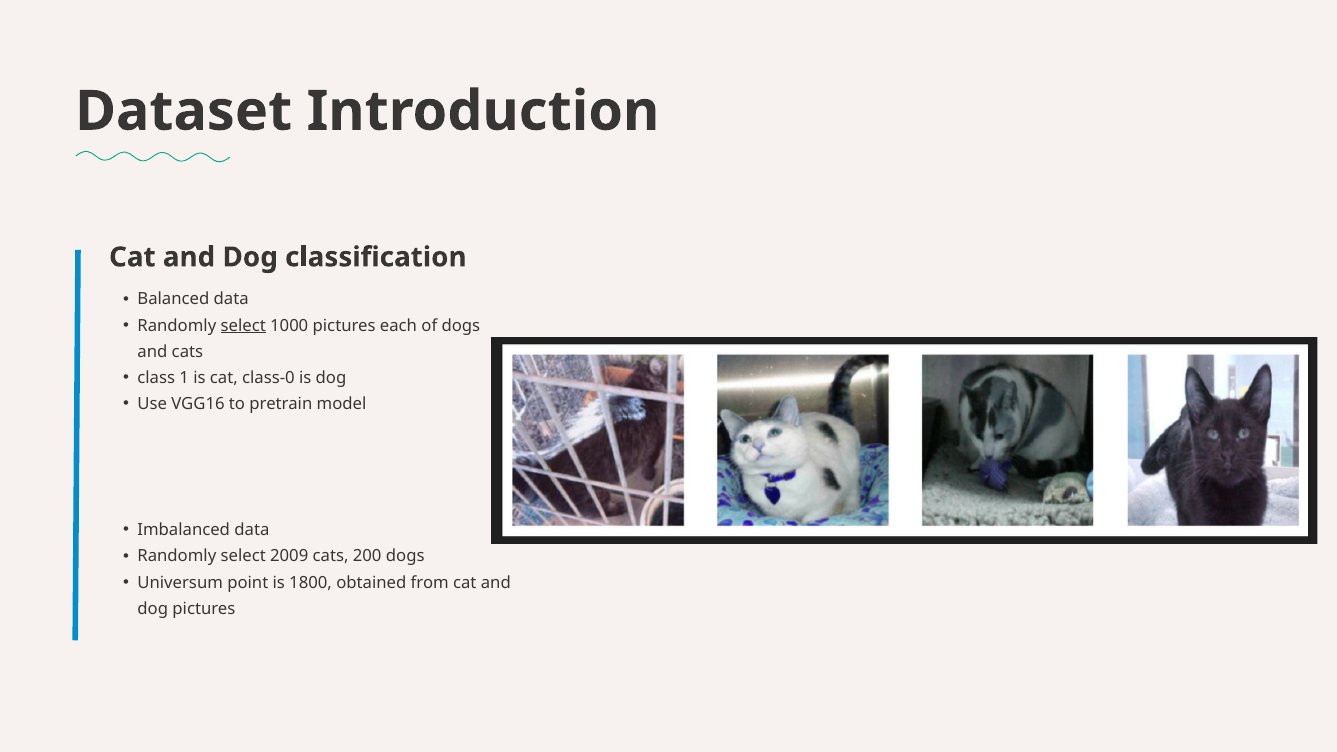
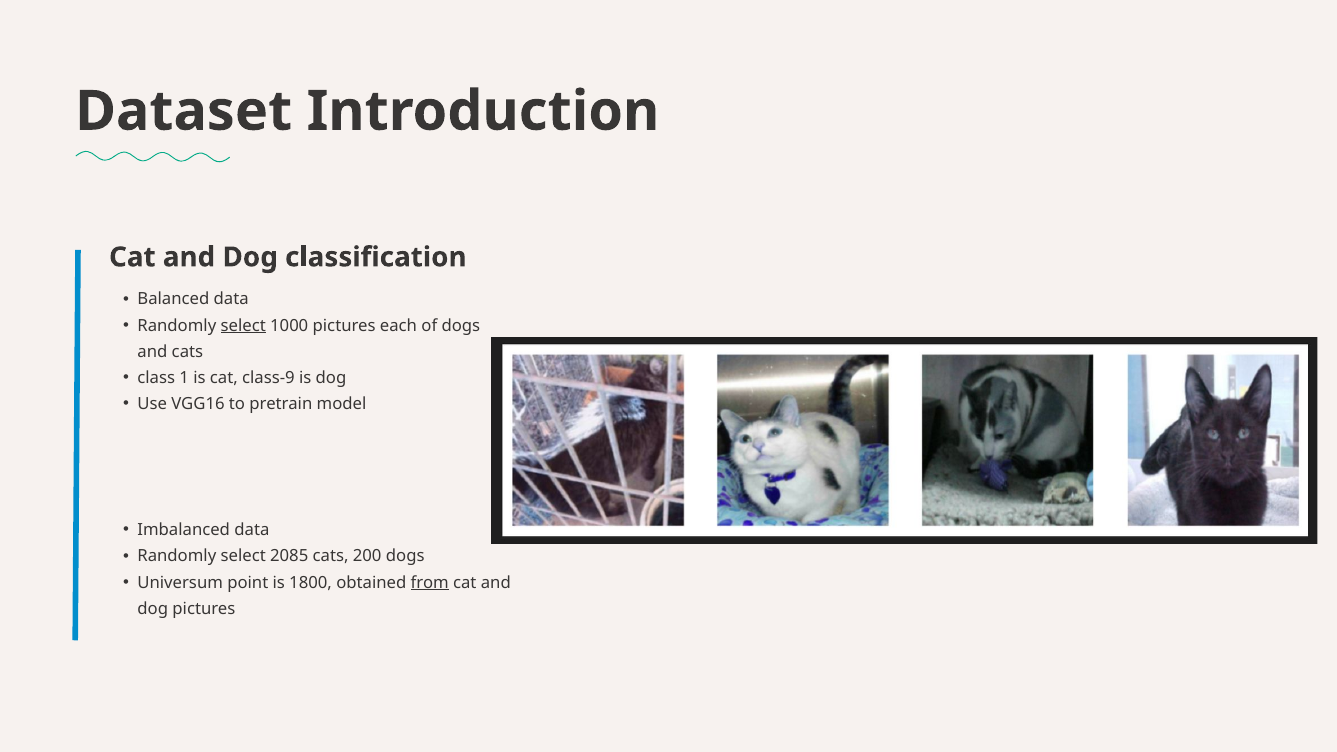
class-0: class-0 -> class-9 (268, 378)
2009: 2009 -> 2085 (289, 556)
from underline: none -> present (430, 583)
